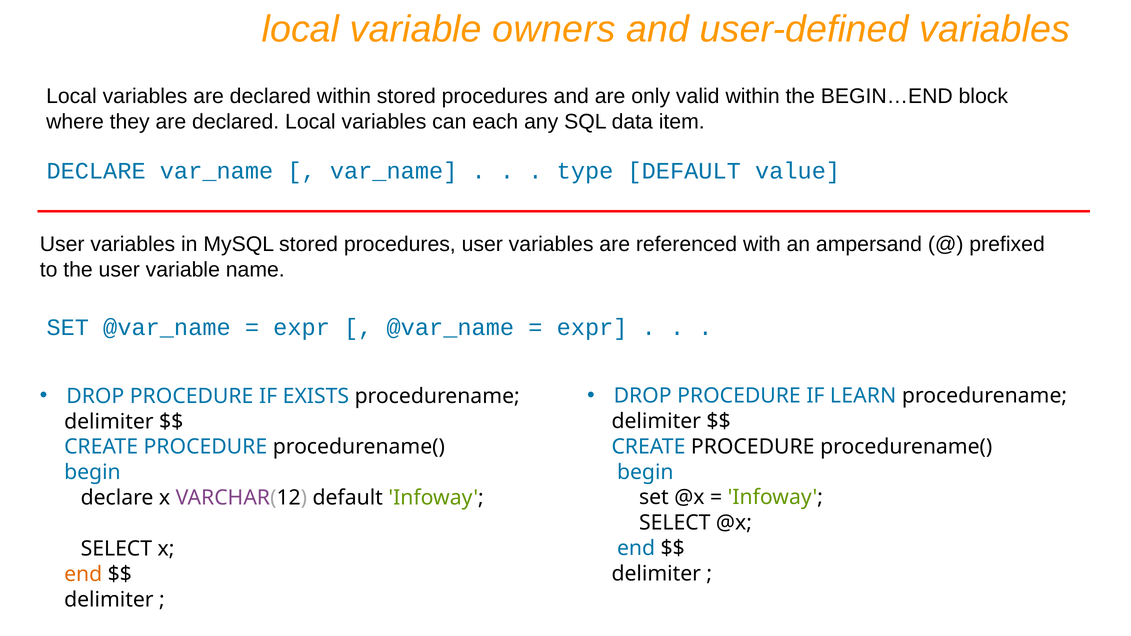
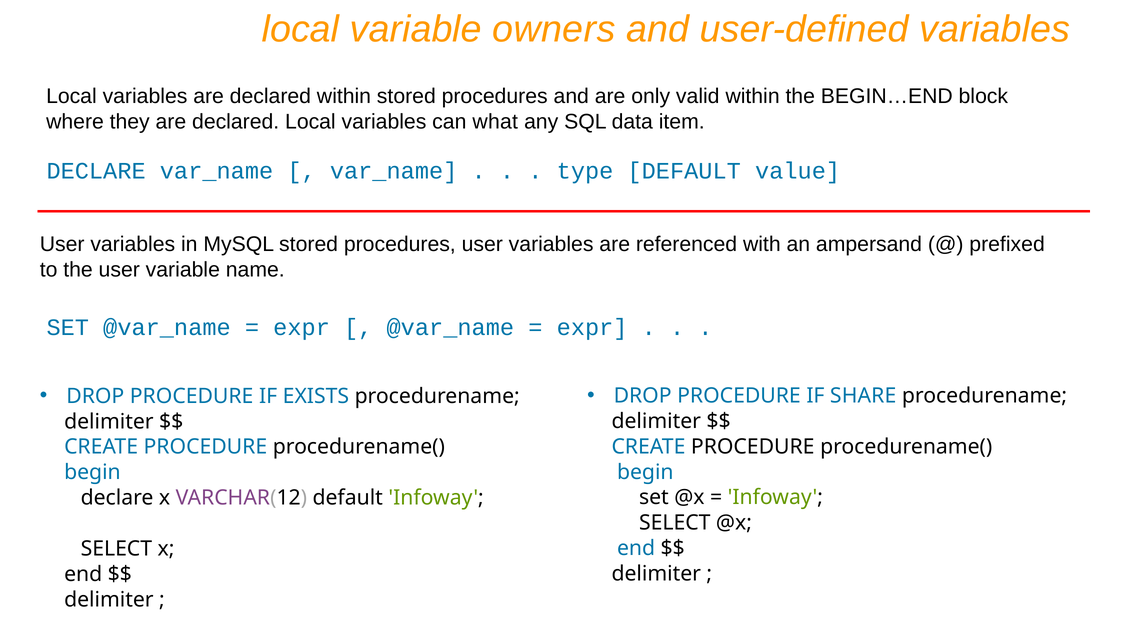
each: each -> what (495, 122)
LEARN: LEARN -> SHARE (863, 396)
end colour: orange -> black (83, 574)
